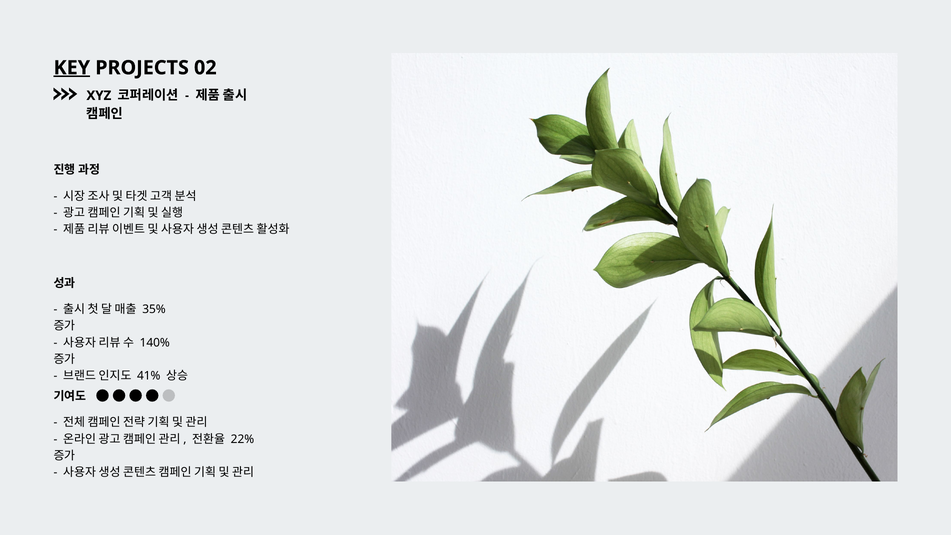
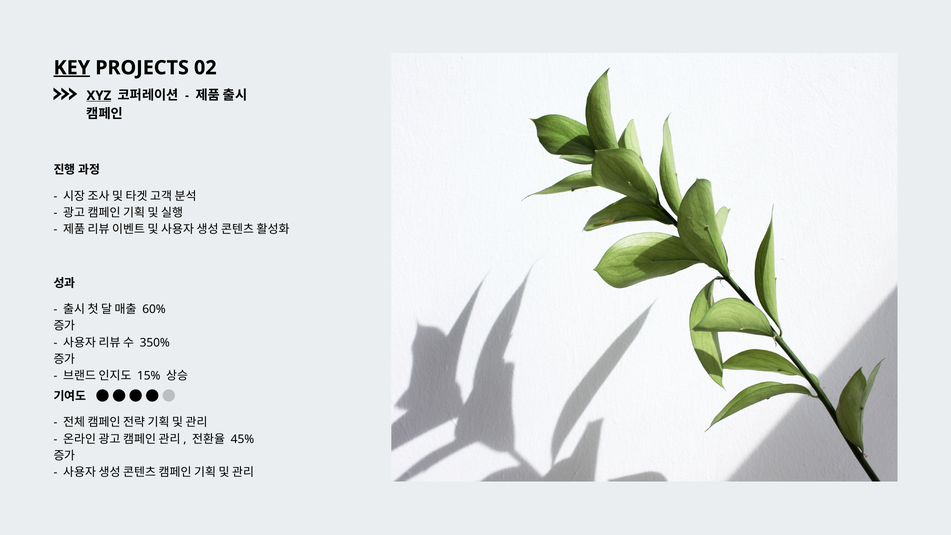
XYZ underline: none -> present (99, 96)
35%: 35% -> 60% (154, 309)
140%: 140% -> 350% (155, 343)
41%: 41% -> 15% (149, 376)
22%: 22% -> 45% (242, 439)
